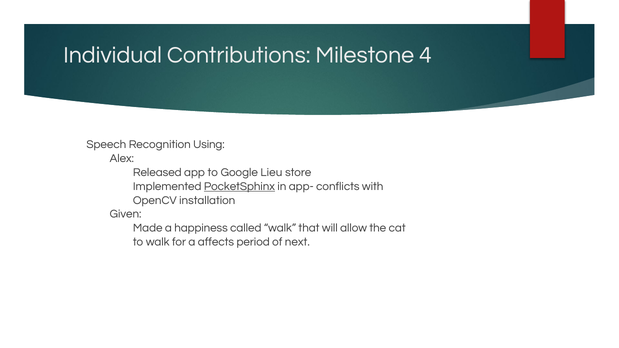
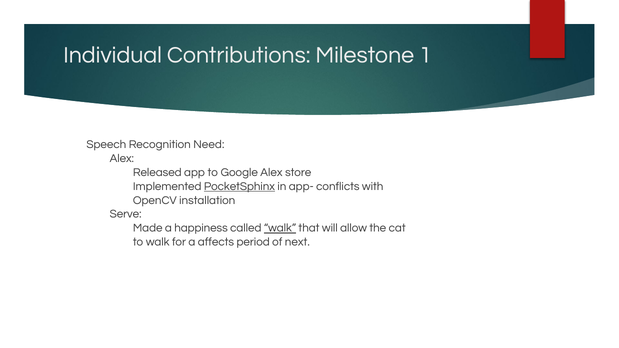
4: 4 -> 1 (425, 55)
Using: Using -> Need (209, 145)
Google Lieu: Lieu -> Alex (271, 172)
Given: Given -> Serve (126, 214)
walk underline: none -> present (280, 228)
